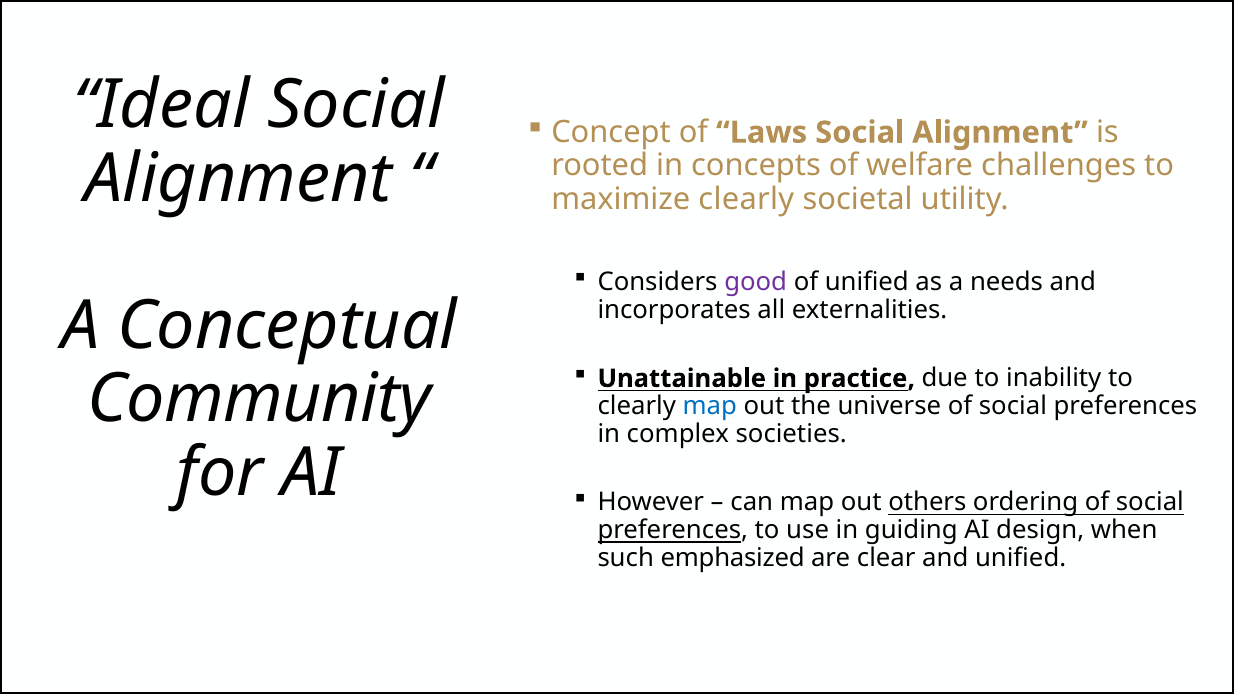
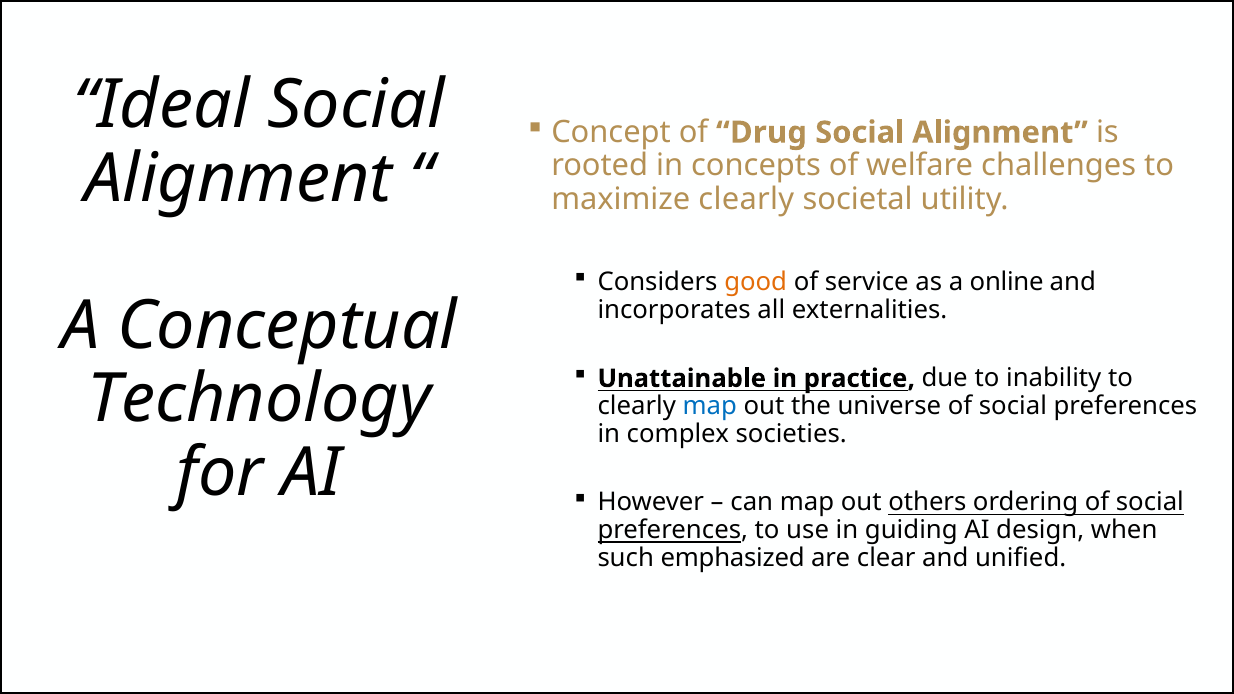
Laws: Laws -> Drug (761, 133)
good colour: purple -> orange (756, 282)
of unified: unified -> service (867, 282)
needs: needs -> online (1007, 282)
Community: Community -> Technology (259, 399)
